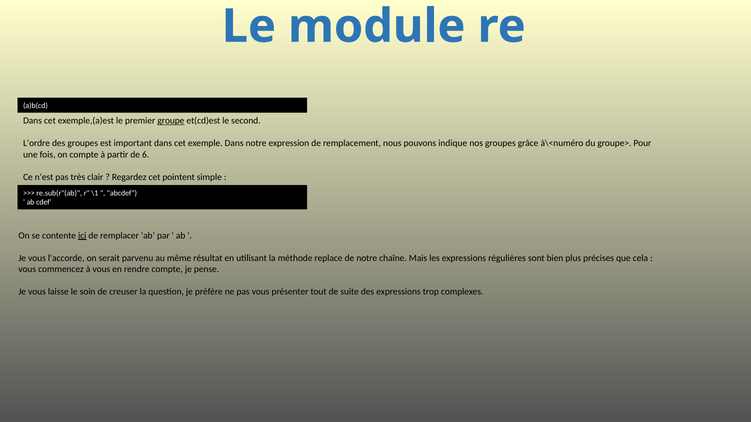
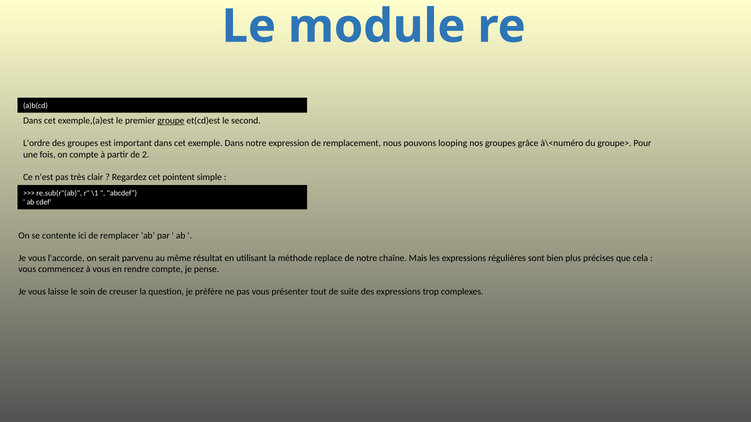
indique: indique -> looping (453, 143)
6: 6 -> 2 (146, 155)
ici underline: present -> none (82, 236)
